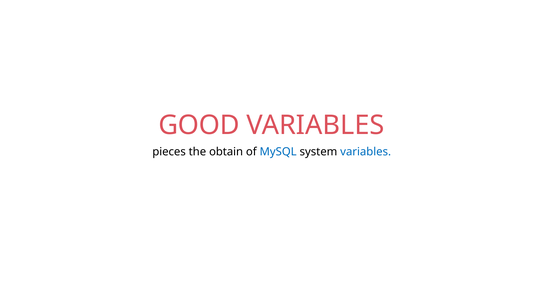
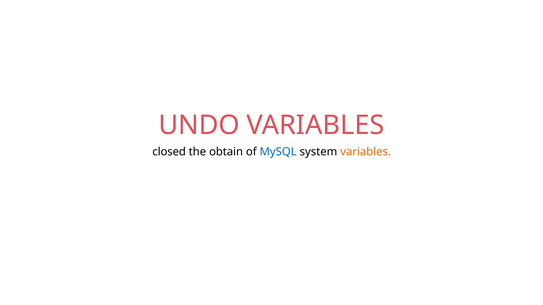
GOOD: GOOD -> UNDO (199, 125)
pieces: pieces -> closed (169, 152)
variables colour: blue -> orange (366, 152)
